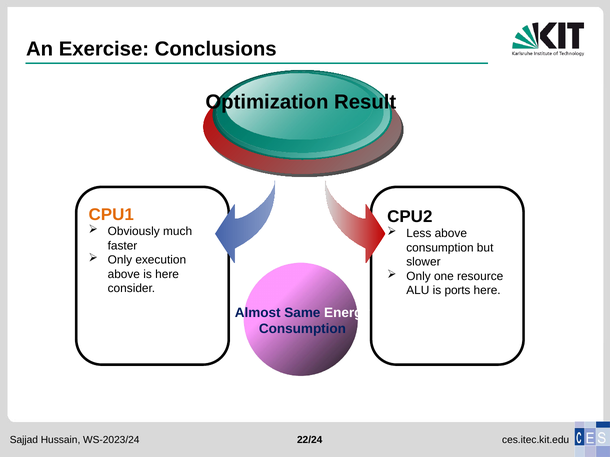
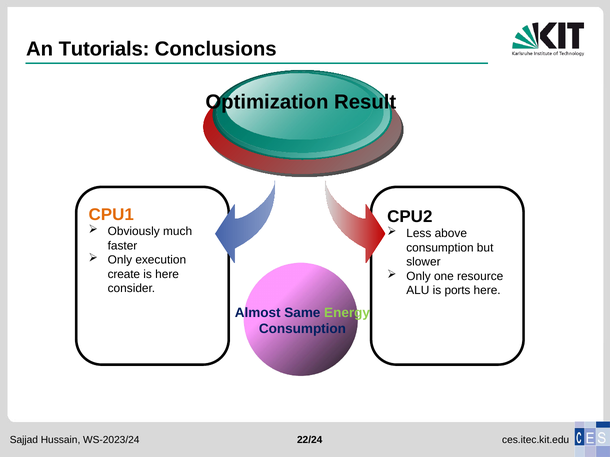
Exercise: Exercise -> Tutorials (104, 49)
above: above -> create (124, 274)
Energy colour: white -> light green (347, 313)
